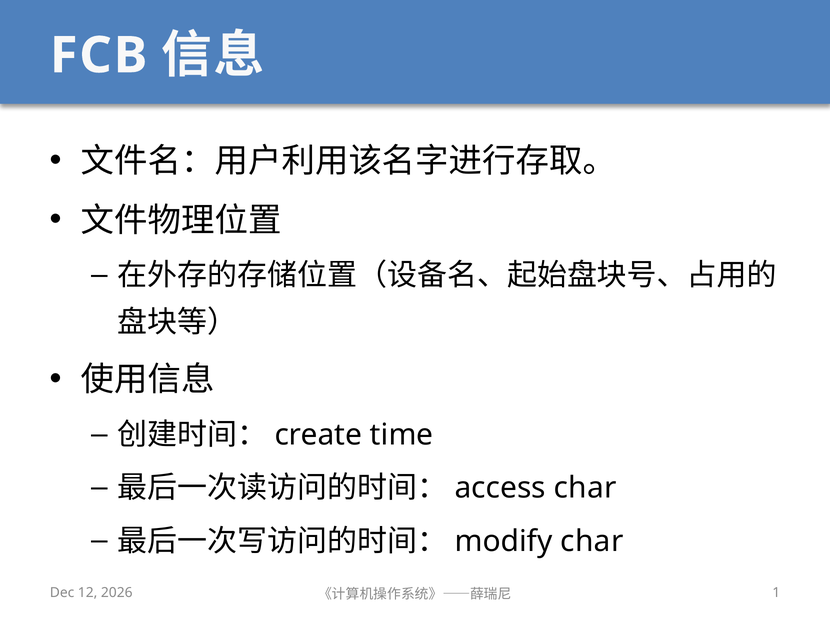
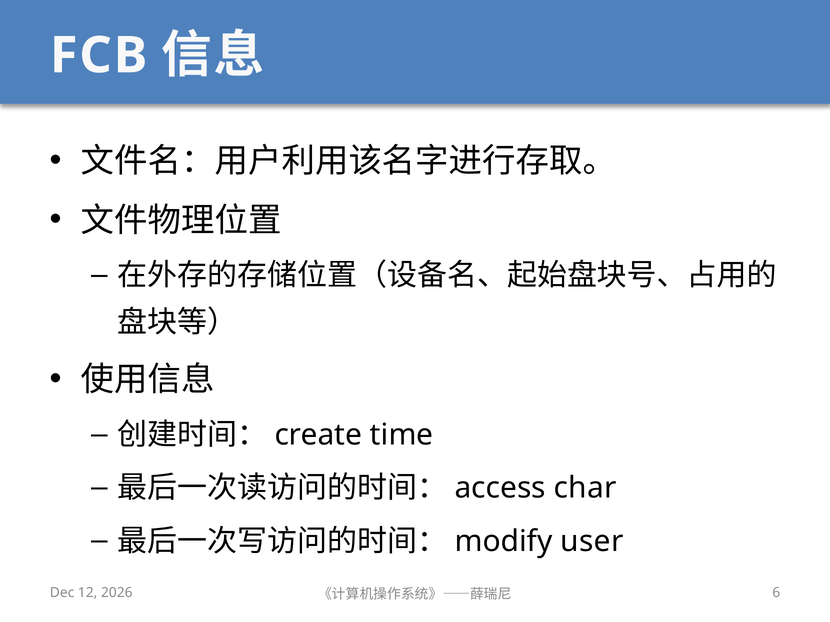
char: char -> user (592, 542)
1: 1 -> 6 (776, 593)
